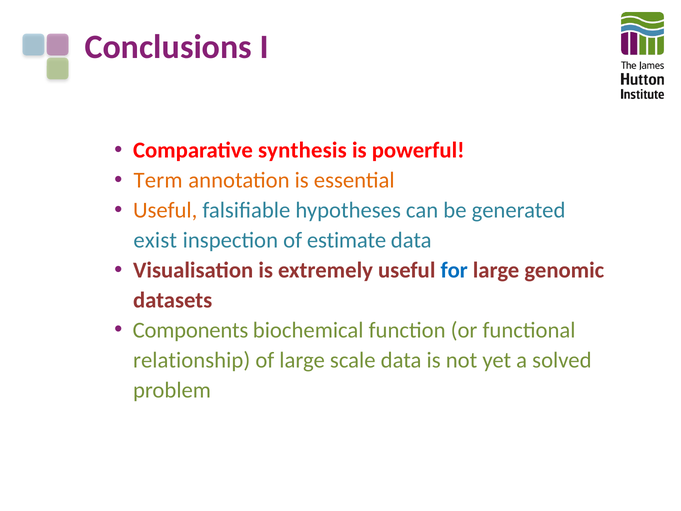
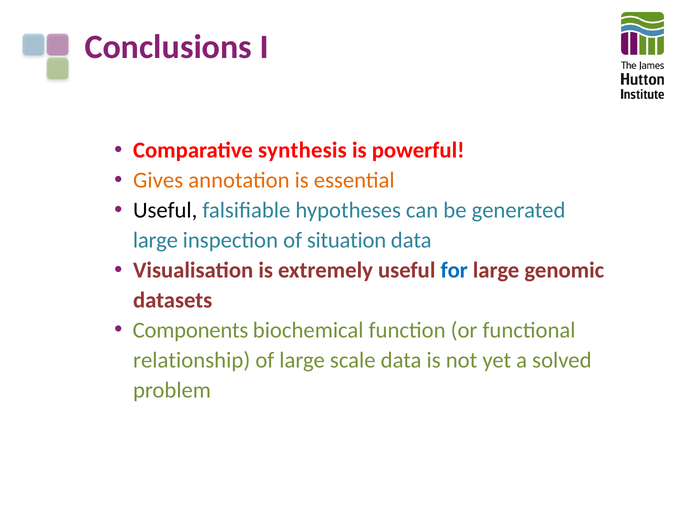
Term: Term -> Gives (158, 180)
Useful colour: orange -> black (165, 210)
exist: exist -> large (155, 240)
estimate: estimate -> situation (347, 240)
